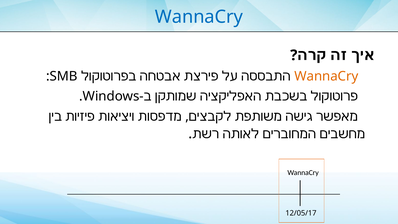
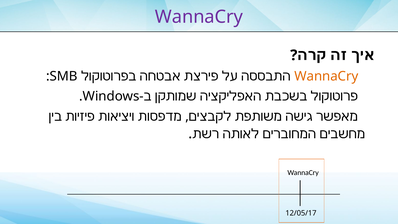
WannaCry colour: blue -> purple (199, 17)
